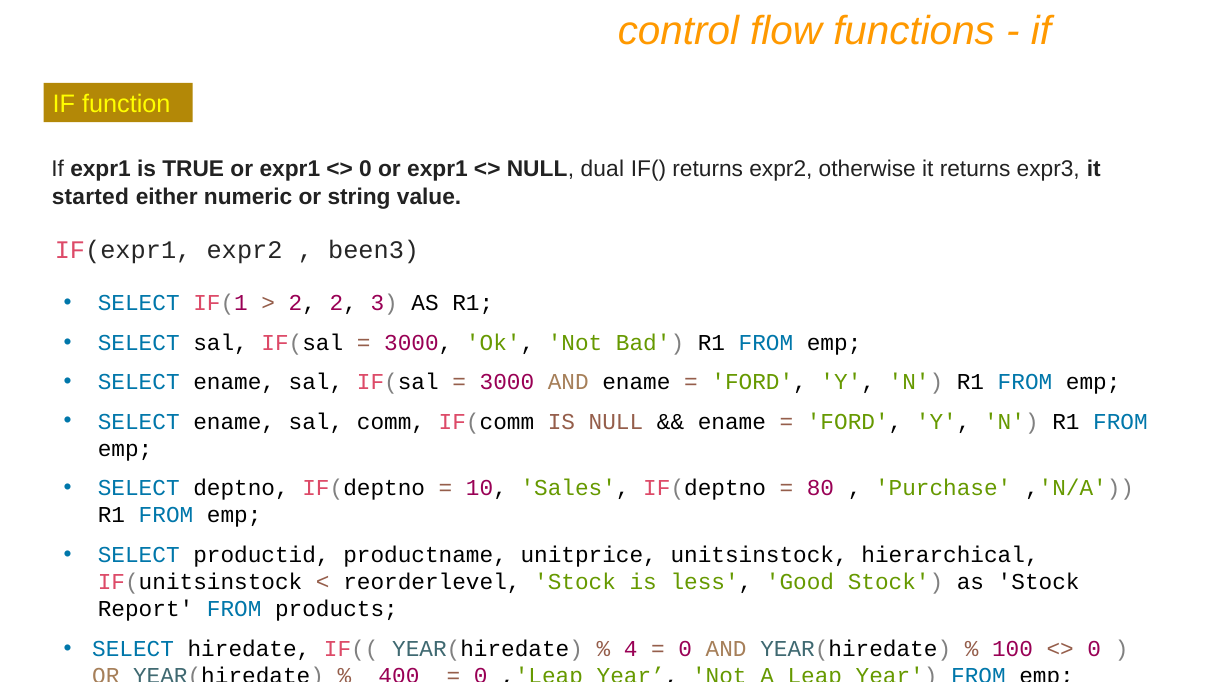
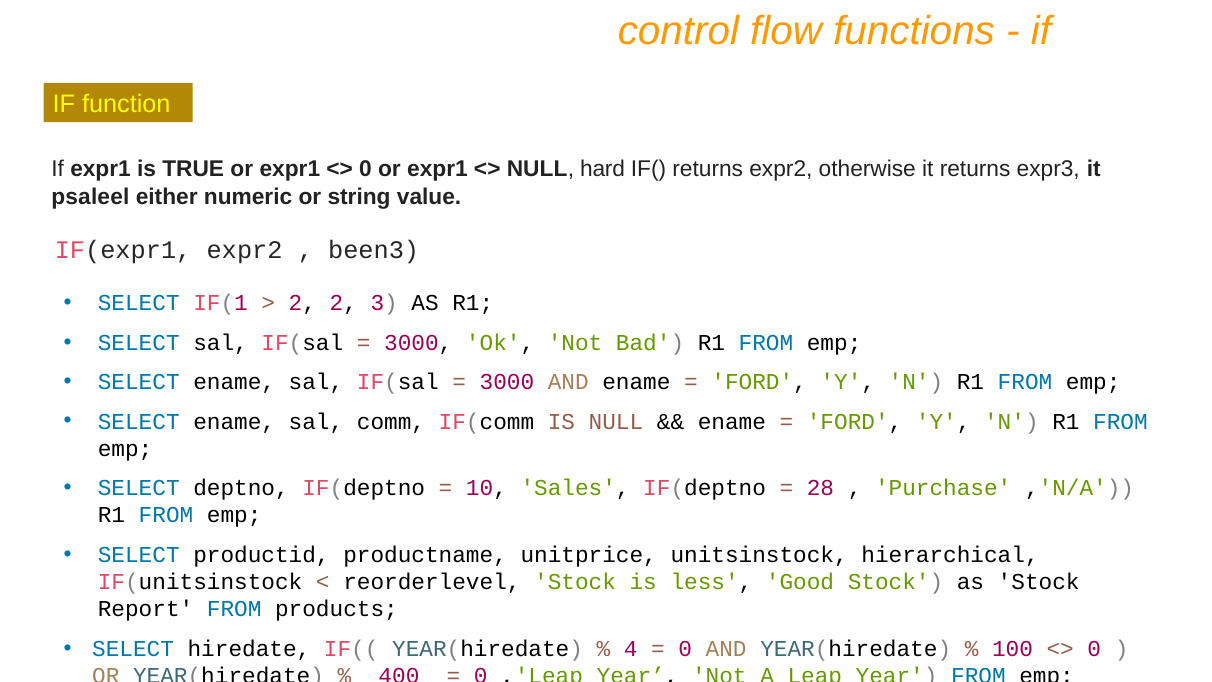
dual: dual -> hard (603, 169)
started: started -> psaleel (90, 197)
80: 80 -> 28 (820, 488)
